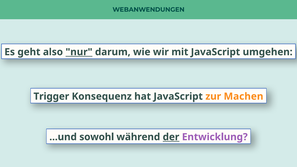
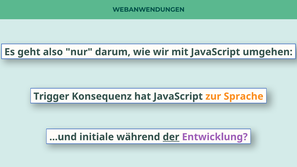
nur underline: present -> none (79, 52)
Machen: Machen -> Sprache (244, 96)
sowohl: sowohl -> initiale (97, 137)
